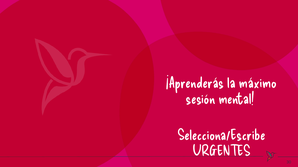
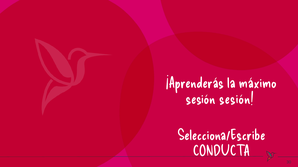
sesión mental: mental -> sesión (236, 99)
URGENTES: URGENTES -> CONDUCTA (221, 152)
